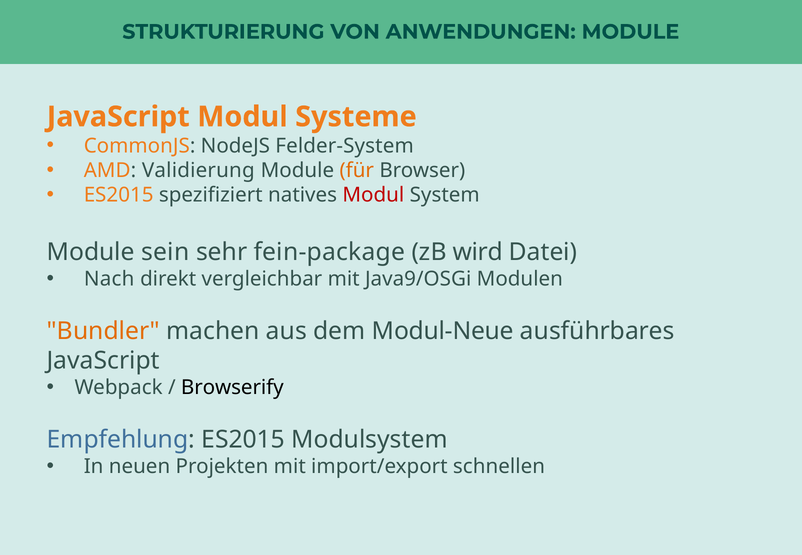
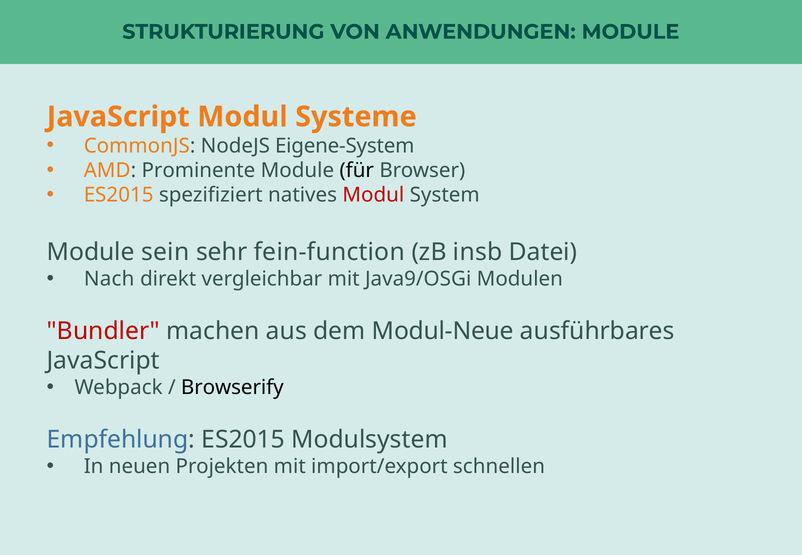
Felder-System: Felder-System -> Eigene-System (345, 146)
Validierung: Validierung -> Prominente (198, 171)
für colour: orange -> black (357, 171)
fein-package: fein-package -> fein-function (329, 252)
wird: wird -> insb (478, 252)
Bundler colour: orange -> red (103, 331)
